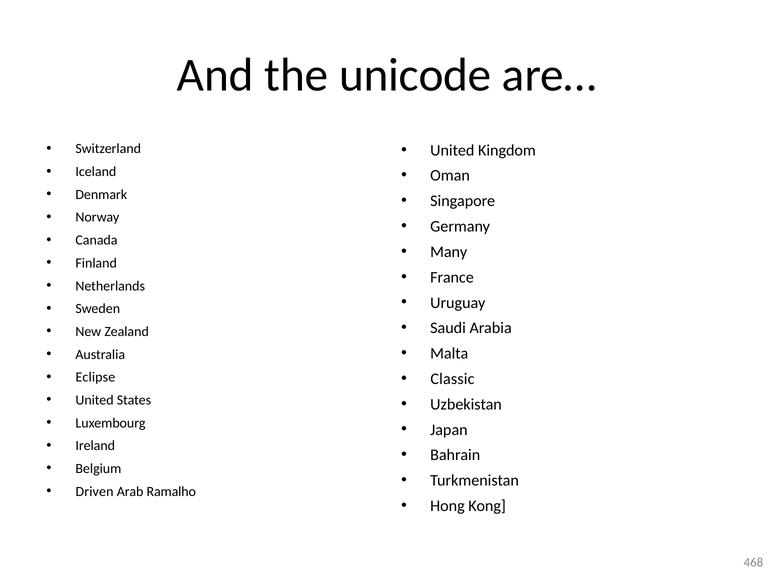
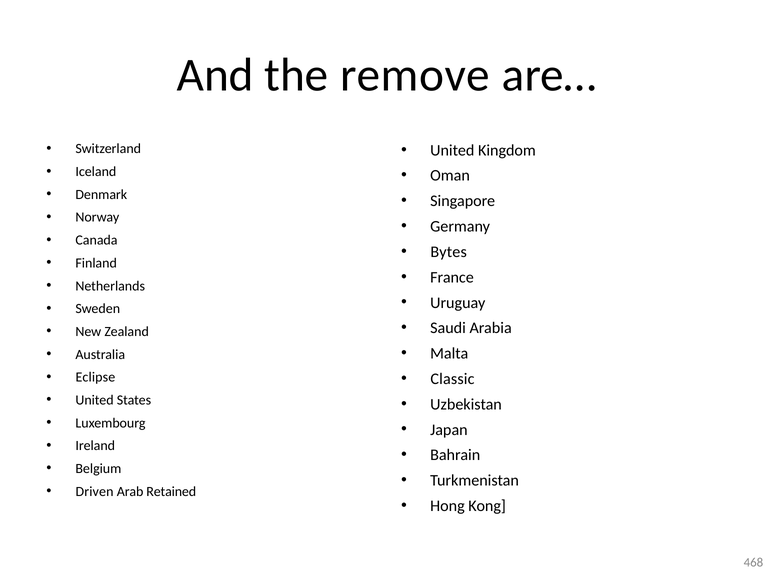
unicode: unicode -> remove (415, 75)
Many: Many -> Bytes (449, 252)
Ramalho: Ramalho -> Retained (171, 491)
